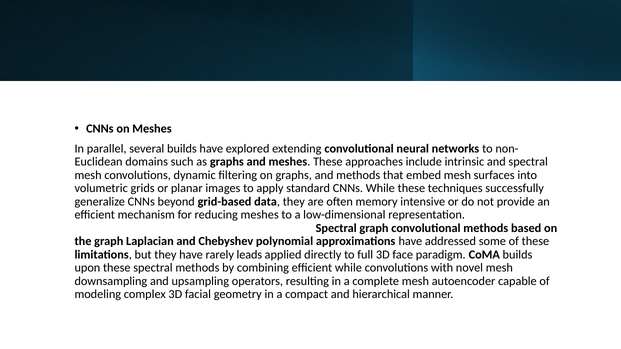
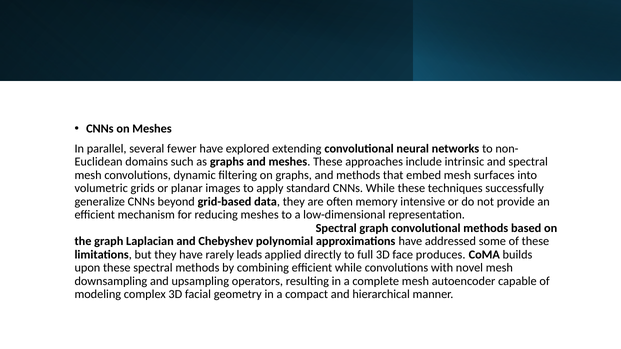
several builds: builds -> fewer (182, 149)
paradigm: paradigm -> produces (441, 255)
